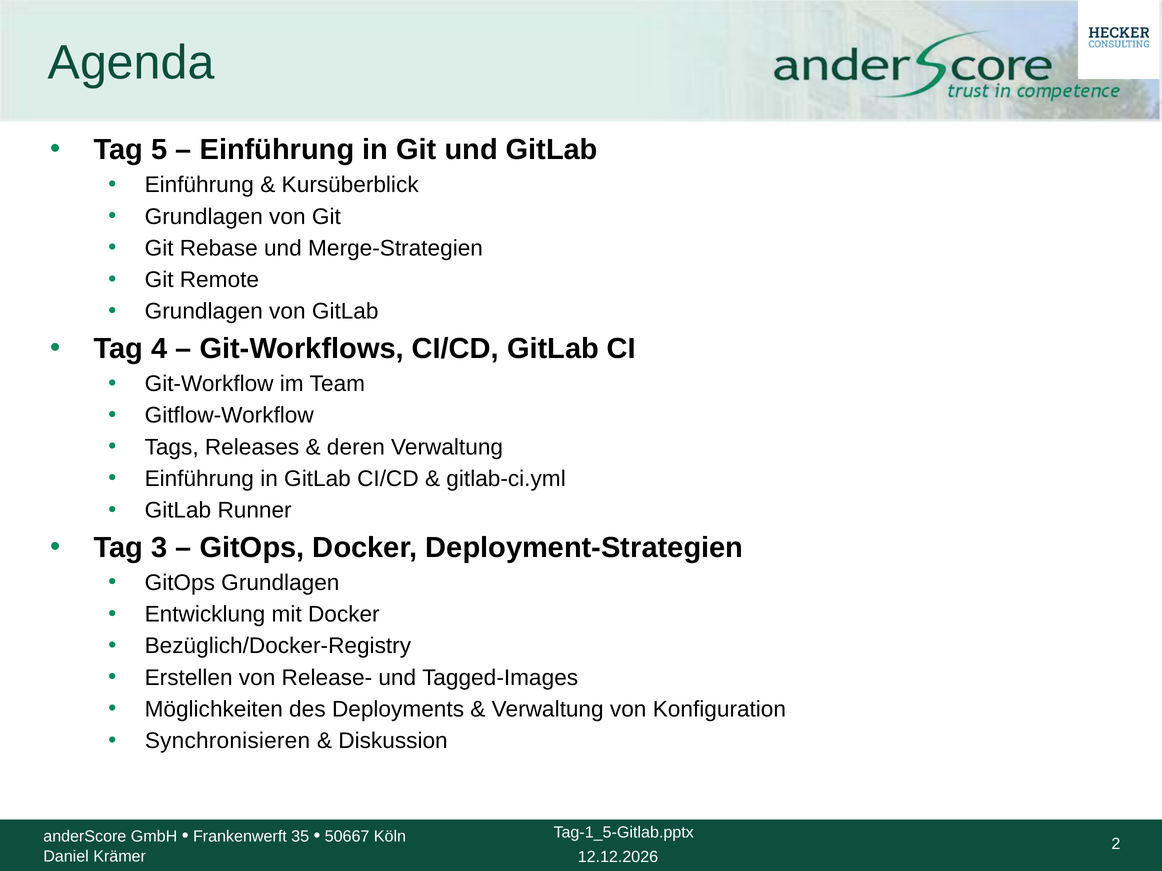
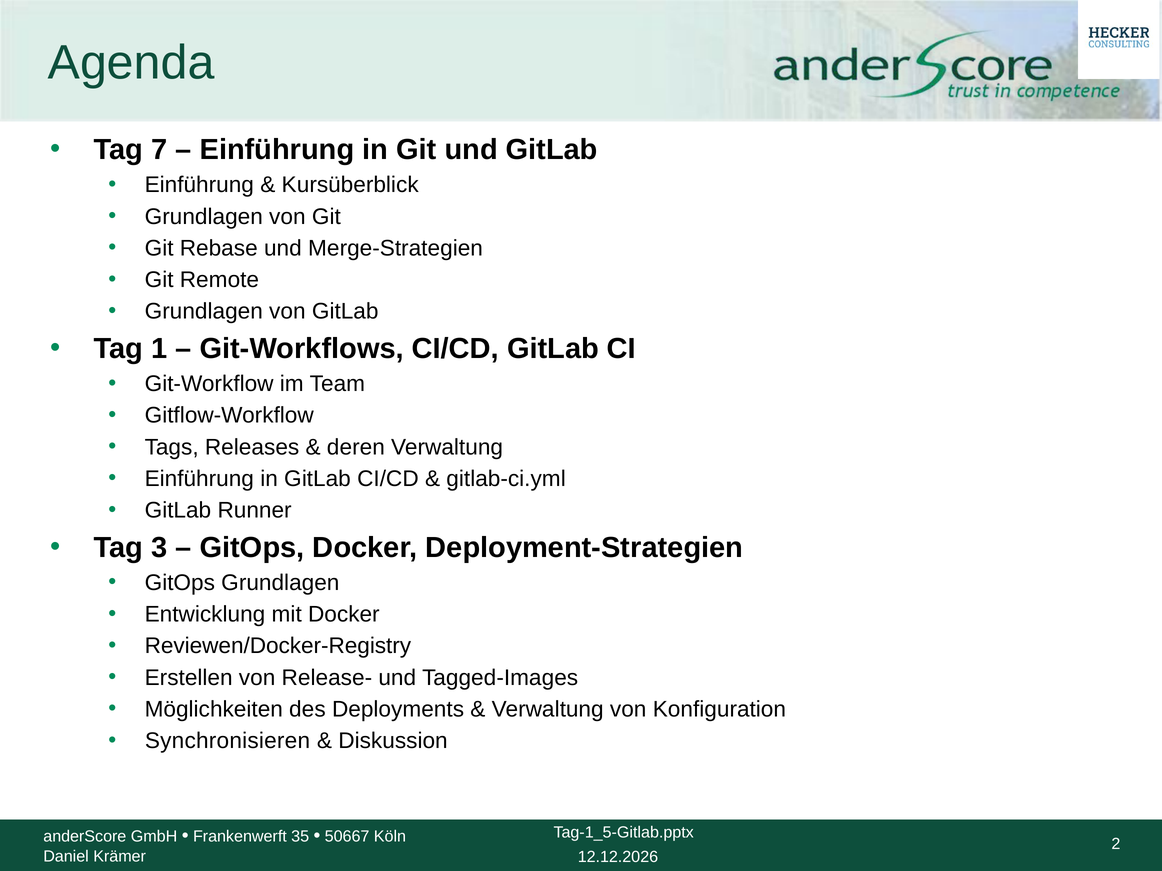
5: 5 -> 7 (159, 150)
4: 4 -> 1 (159, 349)
Bezüglich/Docker-Registry: Bezüglich/Docker-Registry -> Reviewen/Docker-Registry (278, 646)
